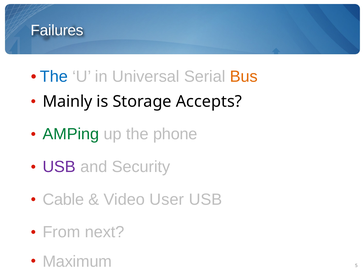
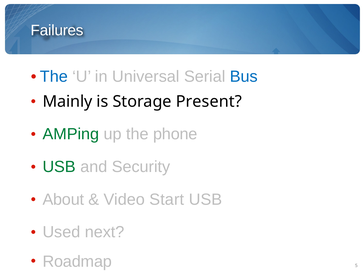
Bus colour: orange -> blue (244, 76)
Accepts: Accepts -> Present (209, 102)
USB colour: purple -> green (59, 167)
Cable: Cable -> About (63, 199)
User: User -> Start (167, 199)
From: From -> Used (61, 232)
Maximum: Maximum -> Roadmap (77, 262)
